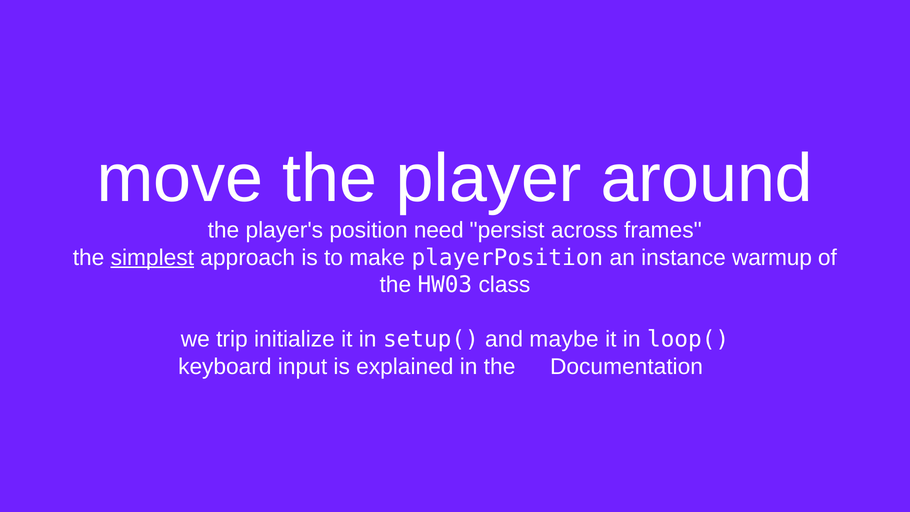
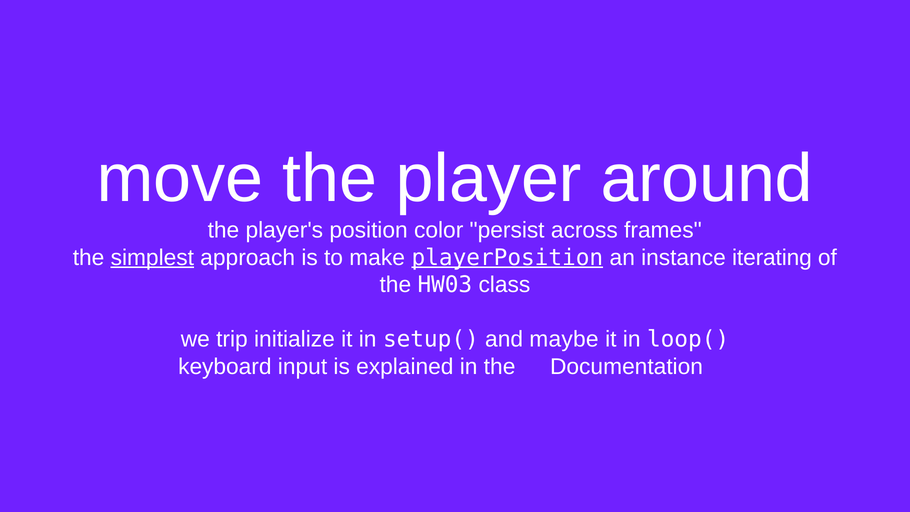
need: need -> color (439, 230)
playerPosition underline: none -> present (507, 258)
warmup: warmup -> iterating (772, 258)
